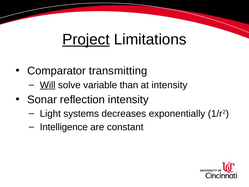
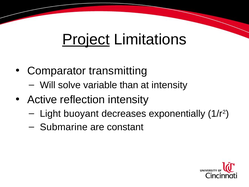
Will underline: present -> none (48, 85)
Sonar: Sonar -> Active (42, 99)
systems: systems -> buoyant (81, 114)
Intelligence: Intelligence -> Submarine (64, 127)
